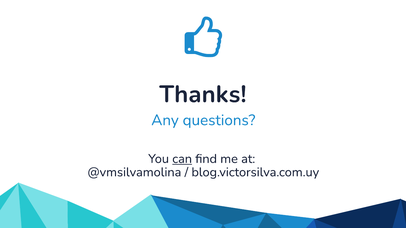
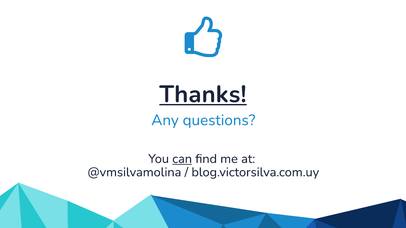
Thanks underline: none -> present (203, 94)
